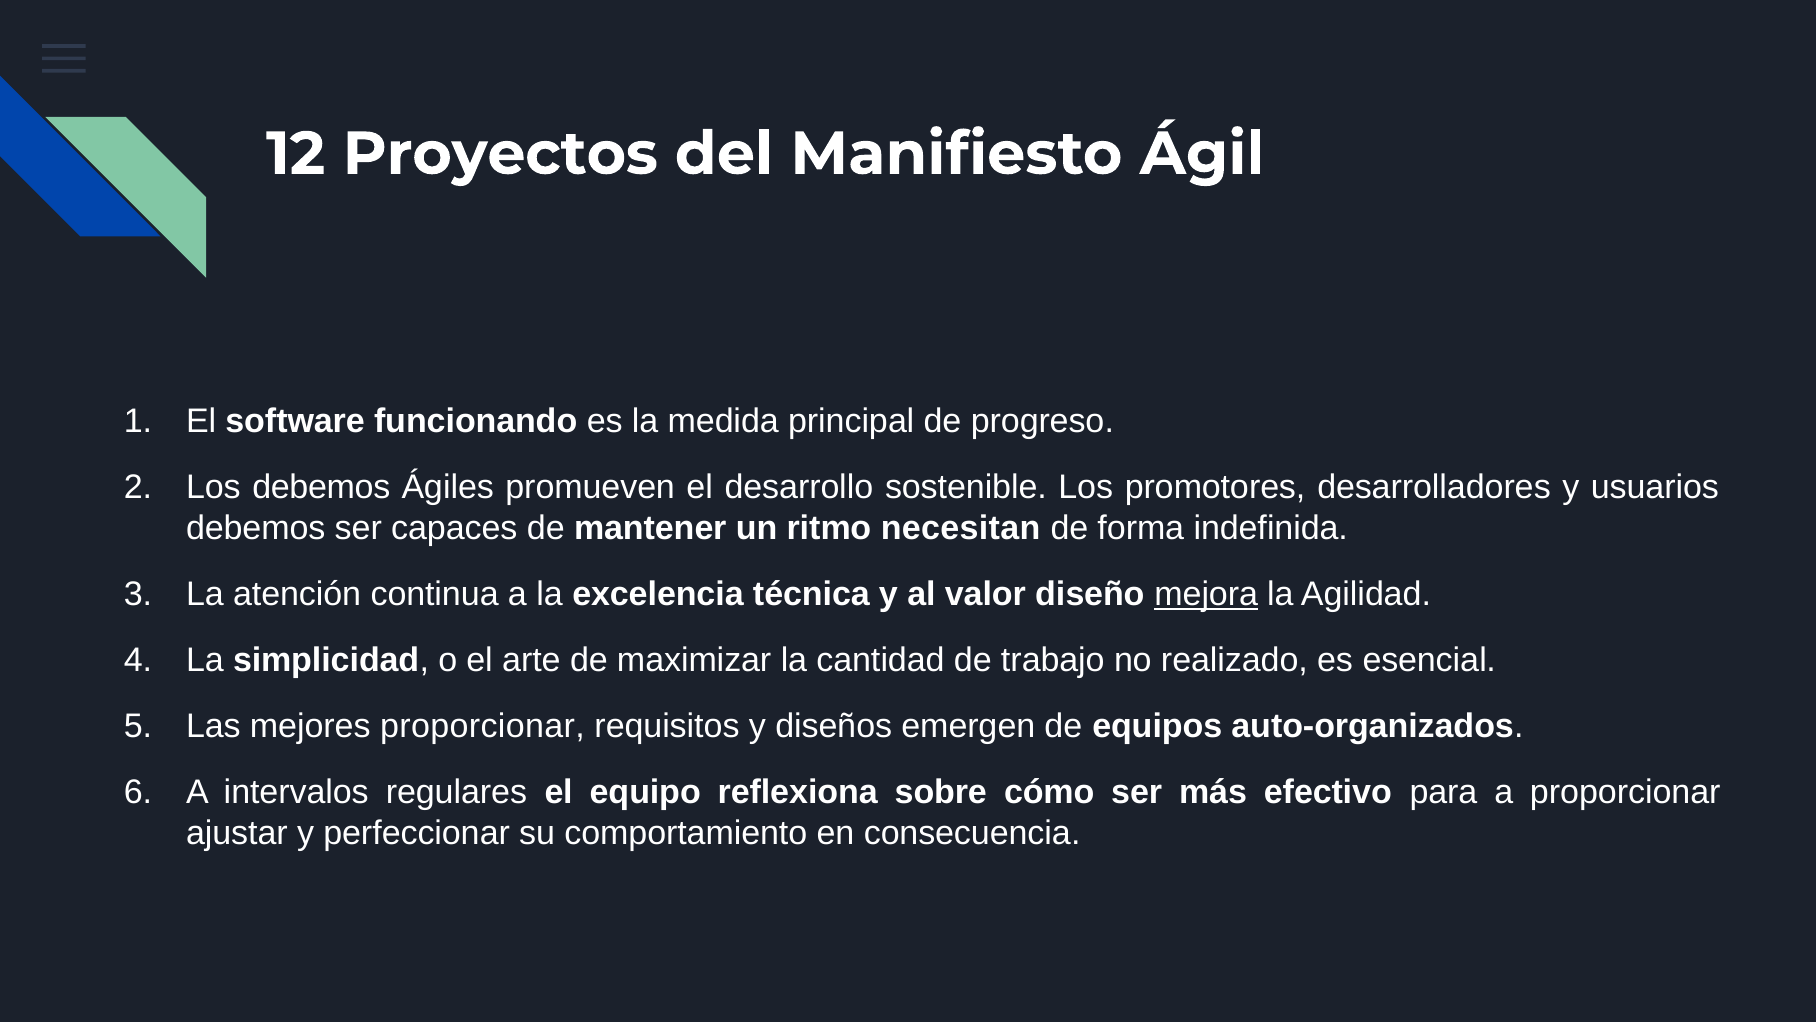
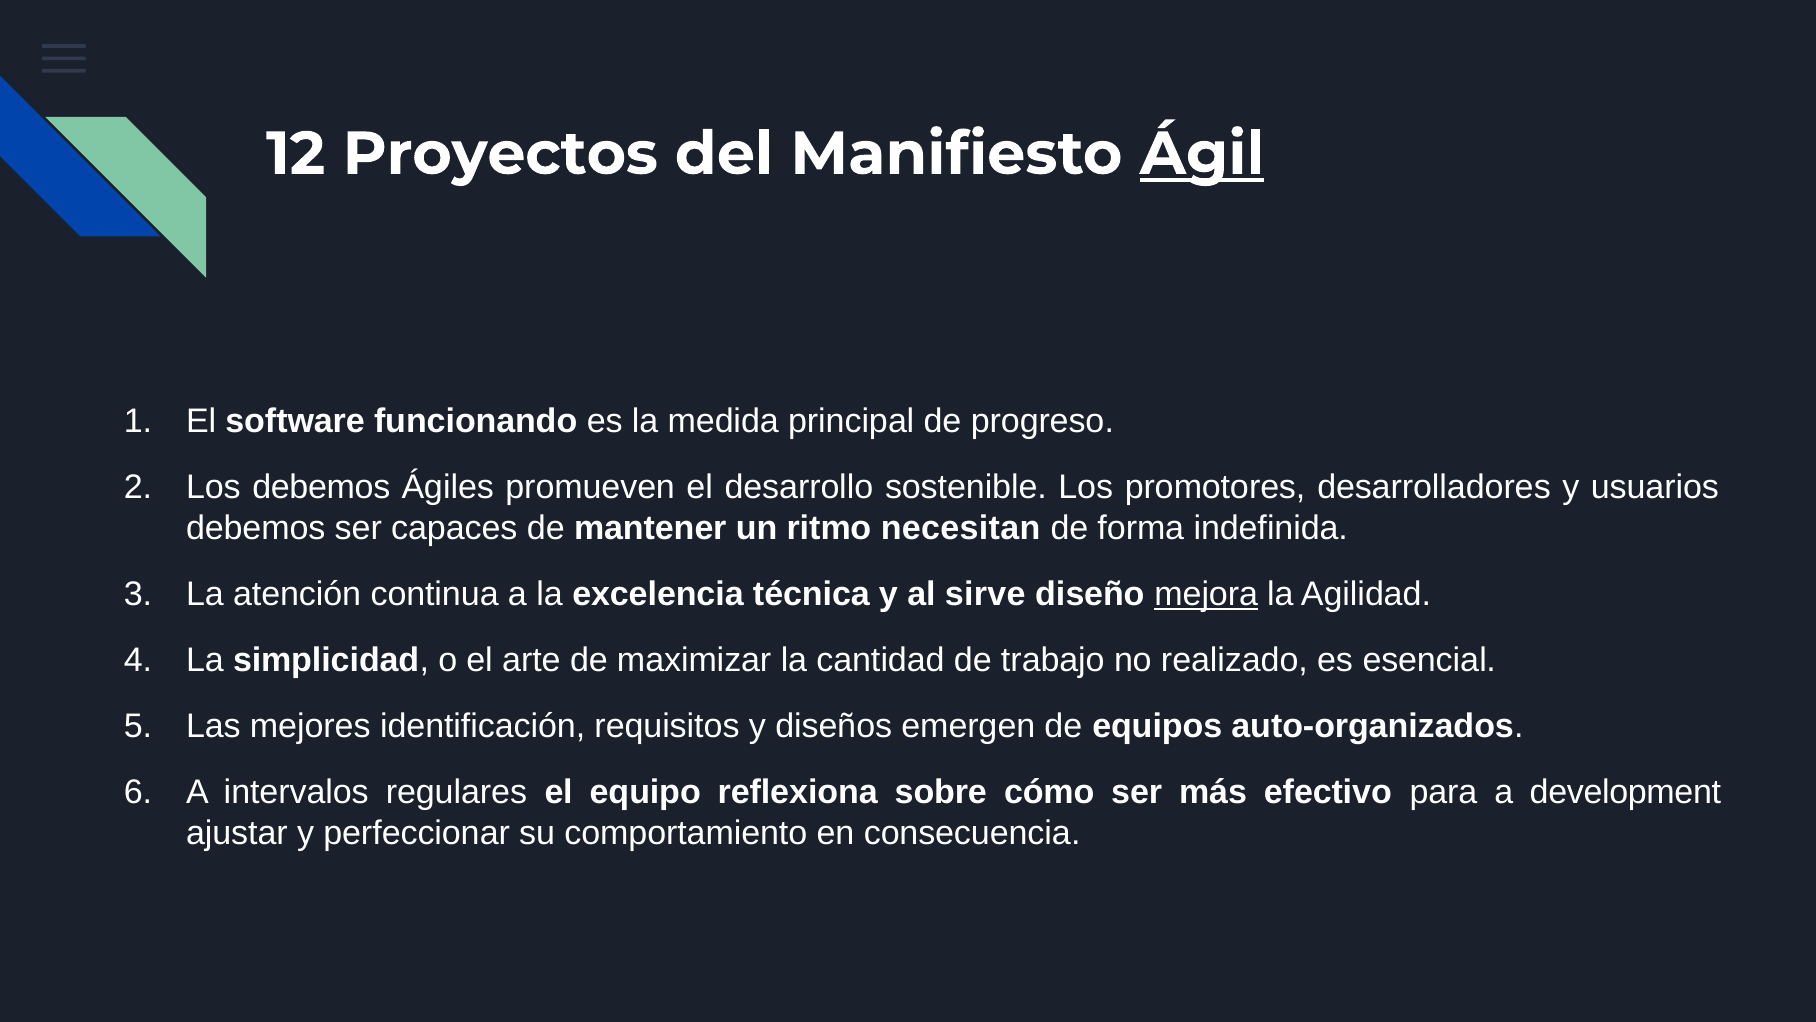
Ágil underline: none -> present (1202, 154)
valor: valor -> sirve (985, 594)
mejores proporcionar: proporcionar -> identificación (483, 726)
a proporcionar: proporcionar -> development (1625, 792)
